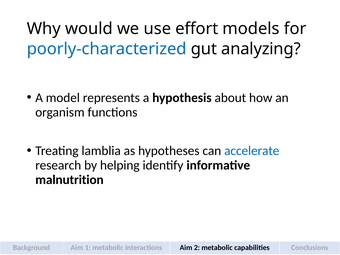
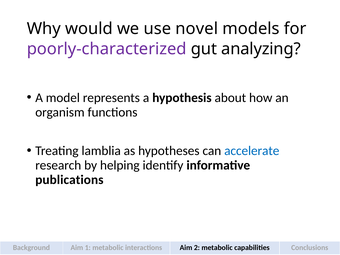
effort: effort -> novel (197, 29)
poorly-characterized colour: blue -> purple (107, 49)
malnutrition: malnutrition -> publications (69, 180)
